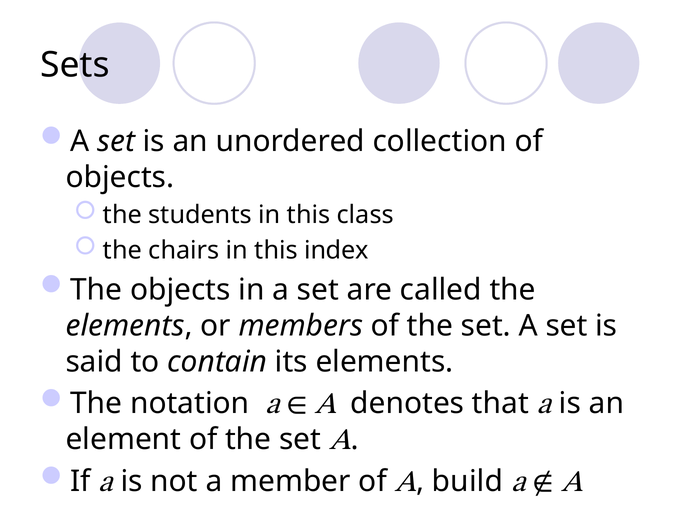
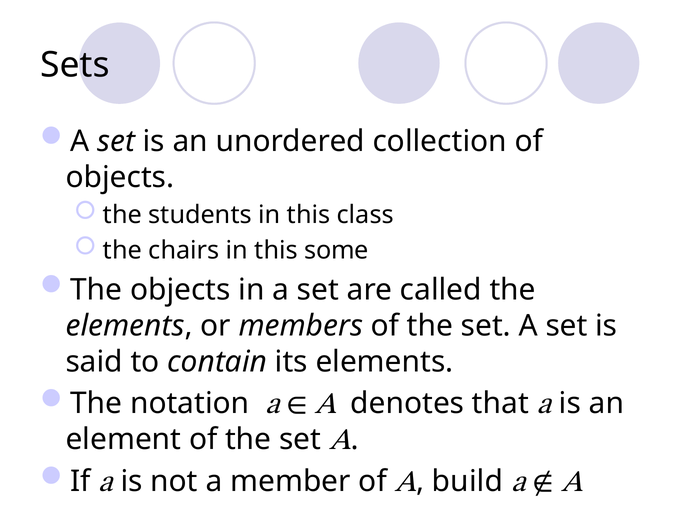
index: index -> some (336, 250)
